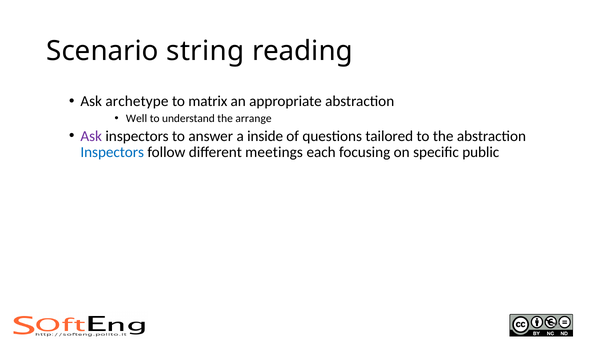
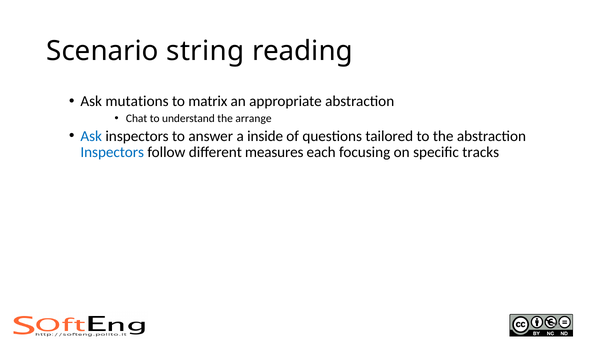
archetype: archetype -> mutations (137, 101)
Well: Well -> Chat (137, 119)
Ask colour: purple -> blue (91, 136)
meetings: meetings -> measures (274, 153)
public: public -> tracks (481, 153)
